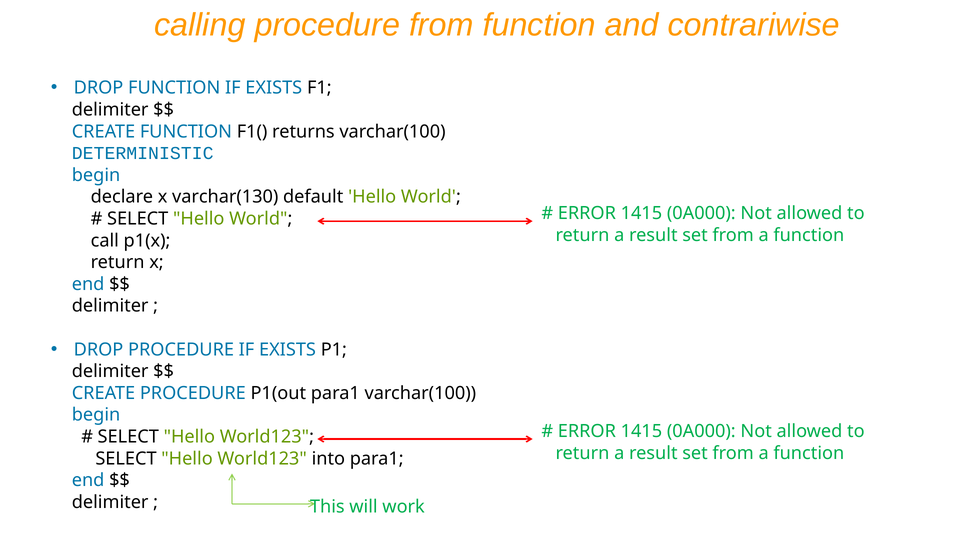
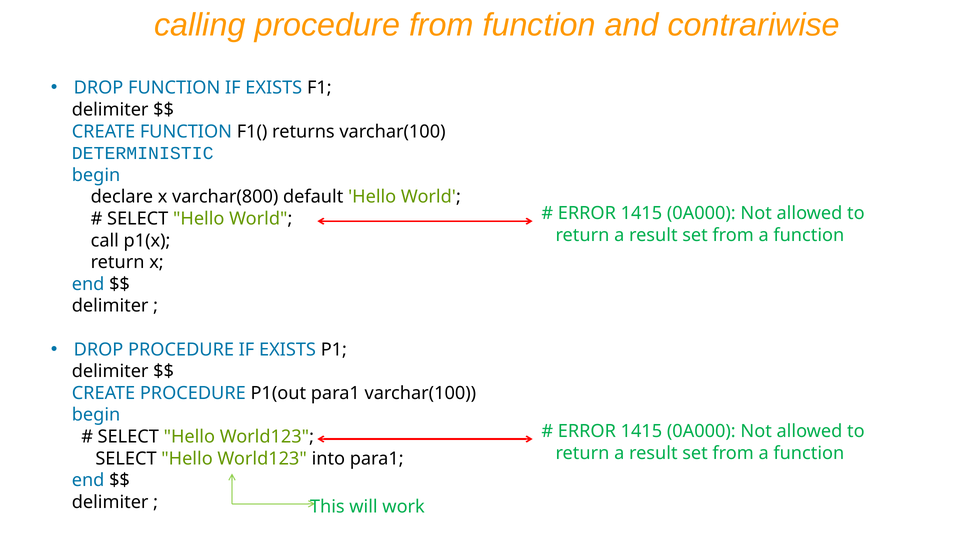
varchar(130: varchar(130 -> varchar(800 (225, 197)
